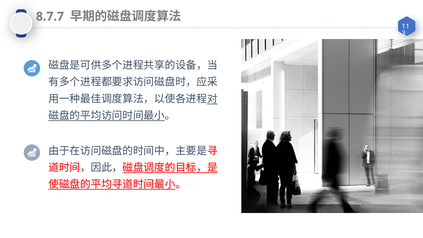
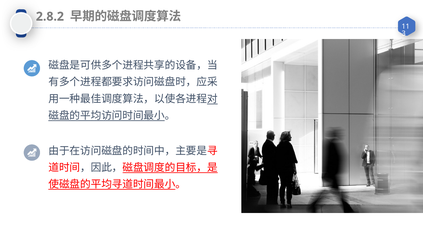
8.7.7: 8.7.7 -> 2.8.2 (50, 17)
